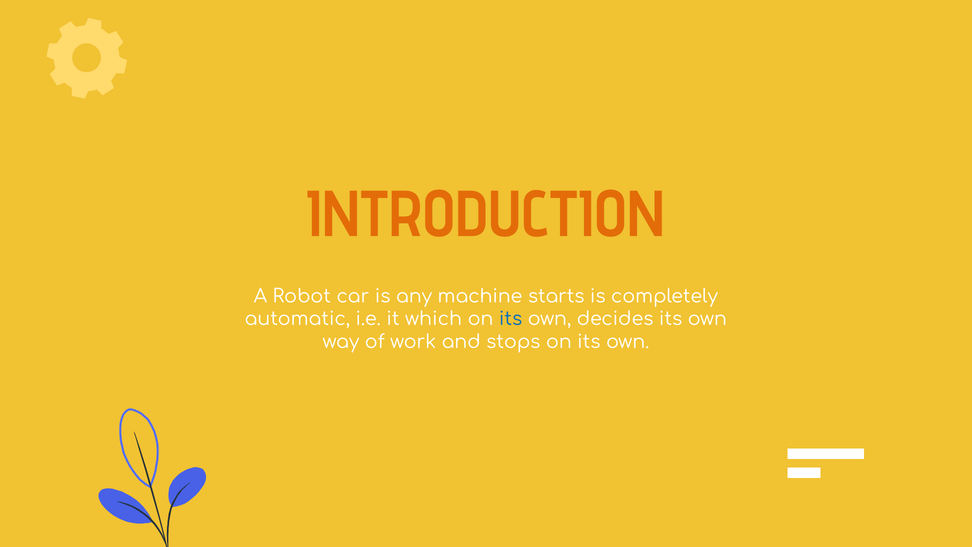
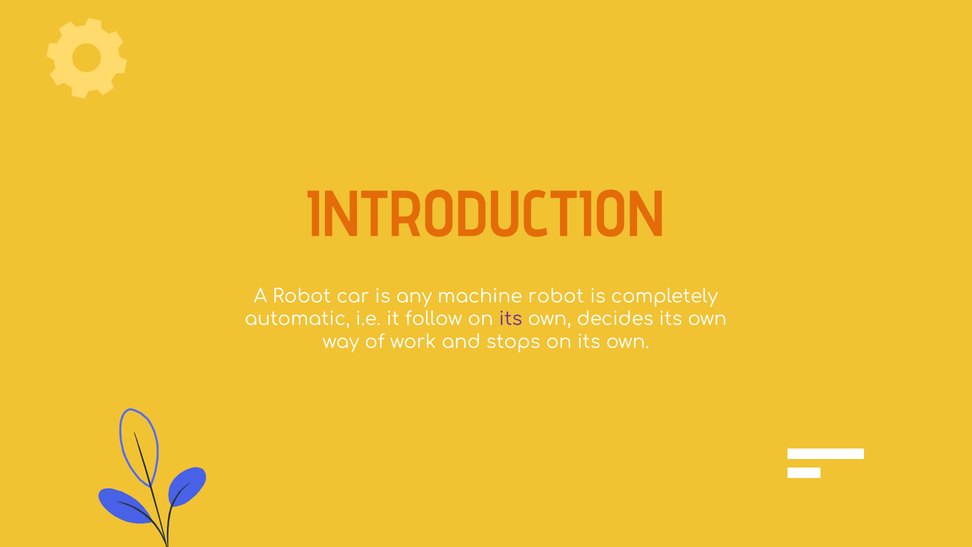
machine starts: starts -> robot (556, 296)
which: which -> follow (434, 319)
its colour: blue -> purple (511, 319)
